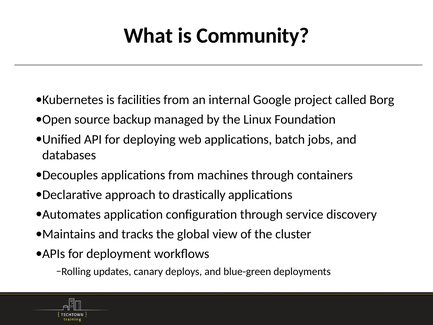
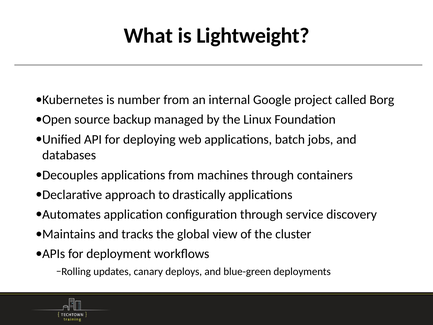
Community: Community -> Lightweight (253, 36)
facilities: facilities -> number (139, 100)
